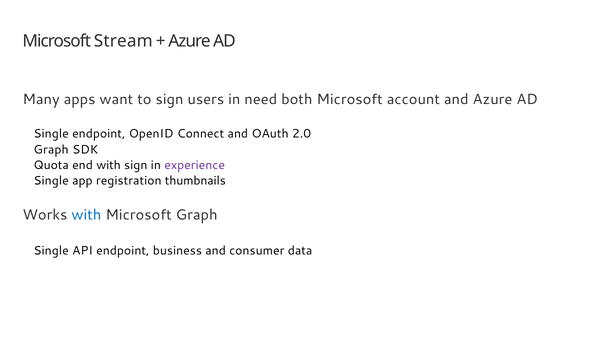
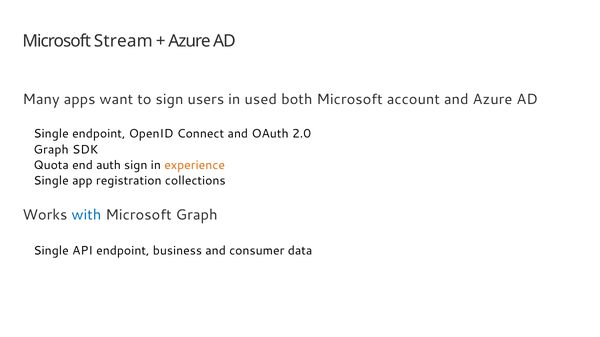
need: need -> used (261, 100)
end with: with -> auth (109, 165)
experience colour: purple -> orange (195, 165)
thumbnails: thumbnails -> collections (195, 181)
